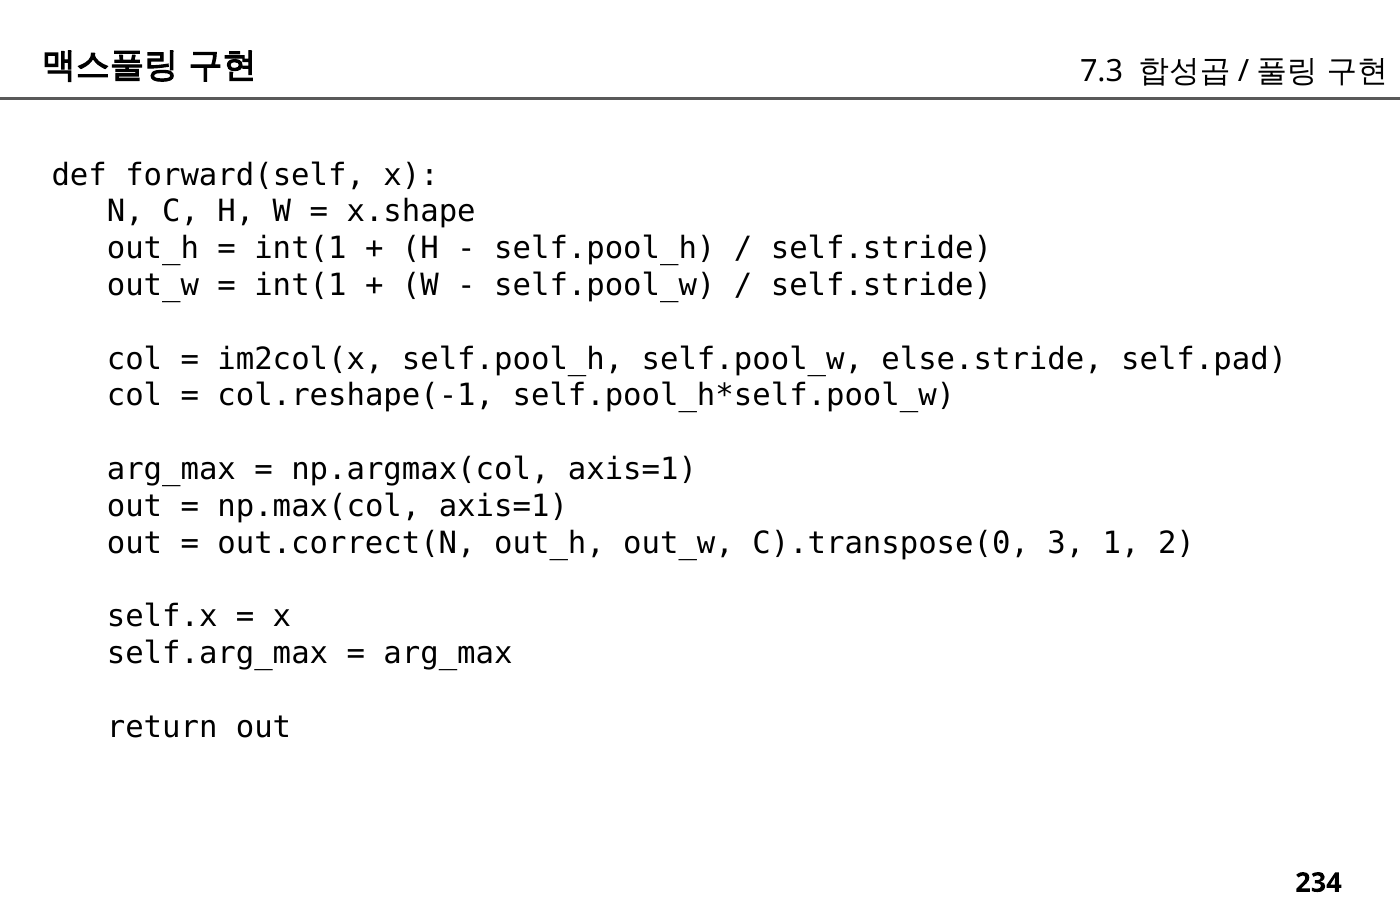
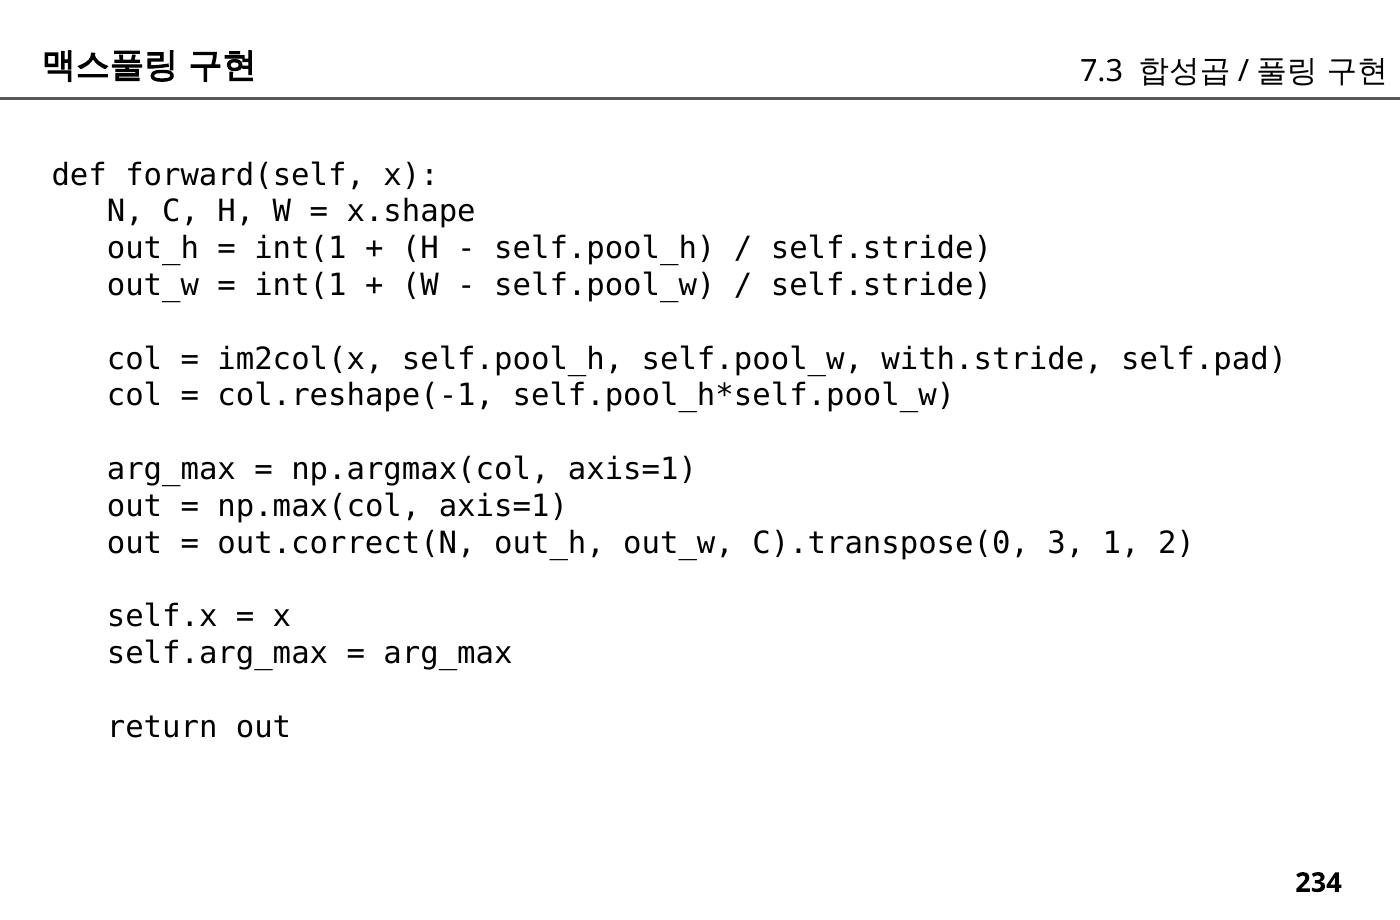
else.stride: else.stride -> with.stride (992, 359)
